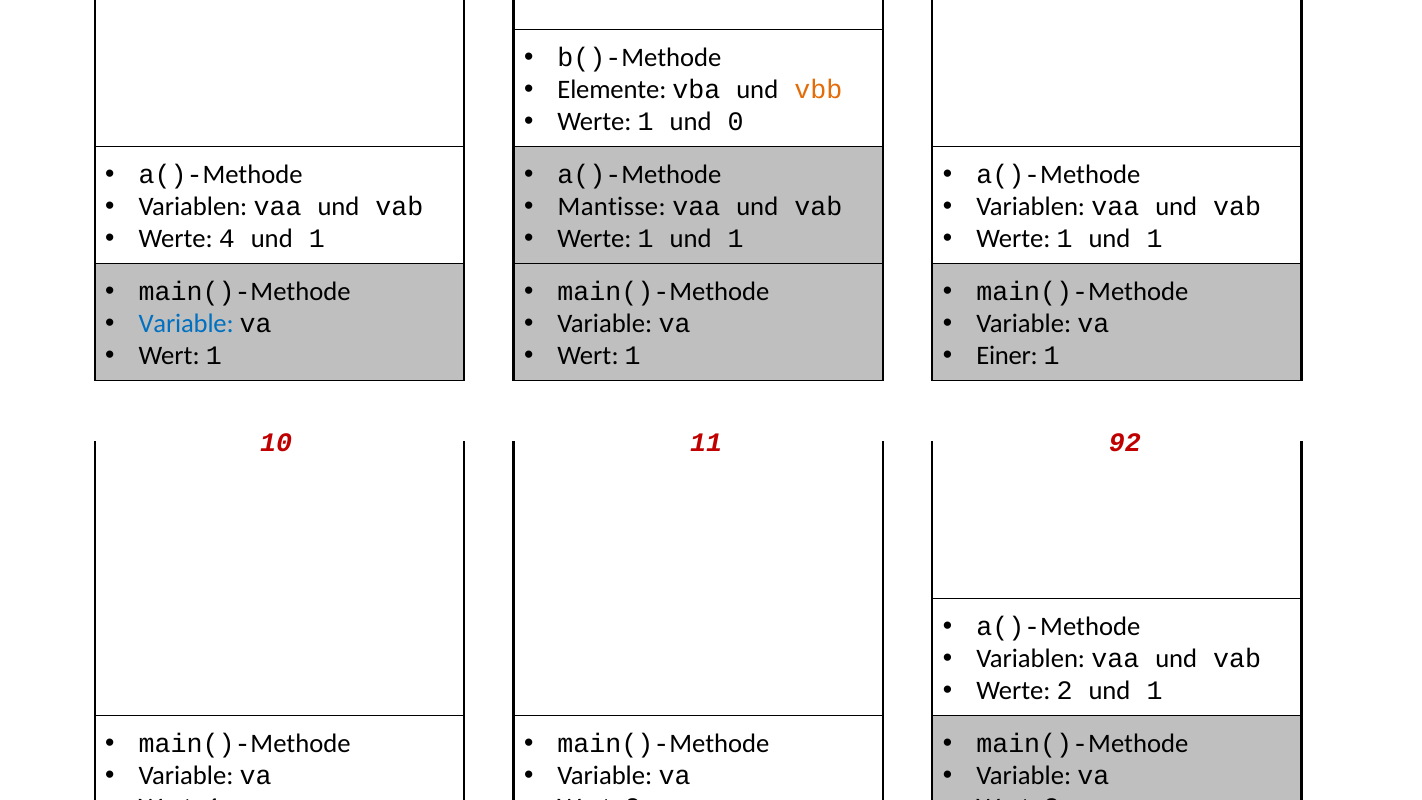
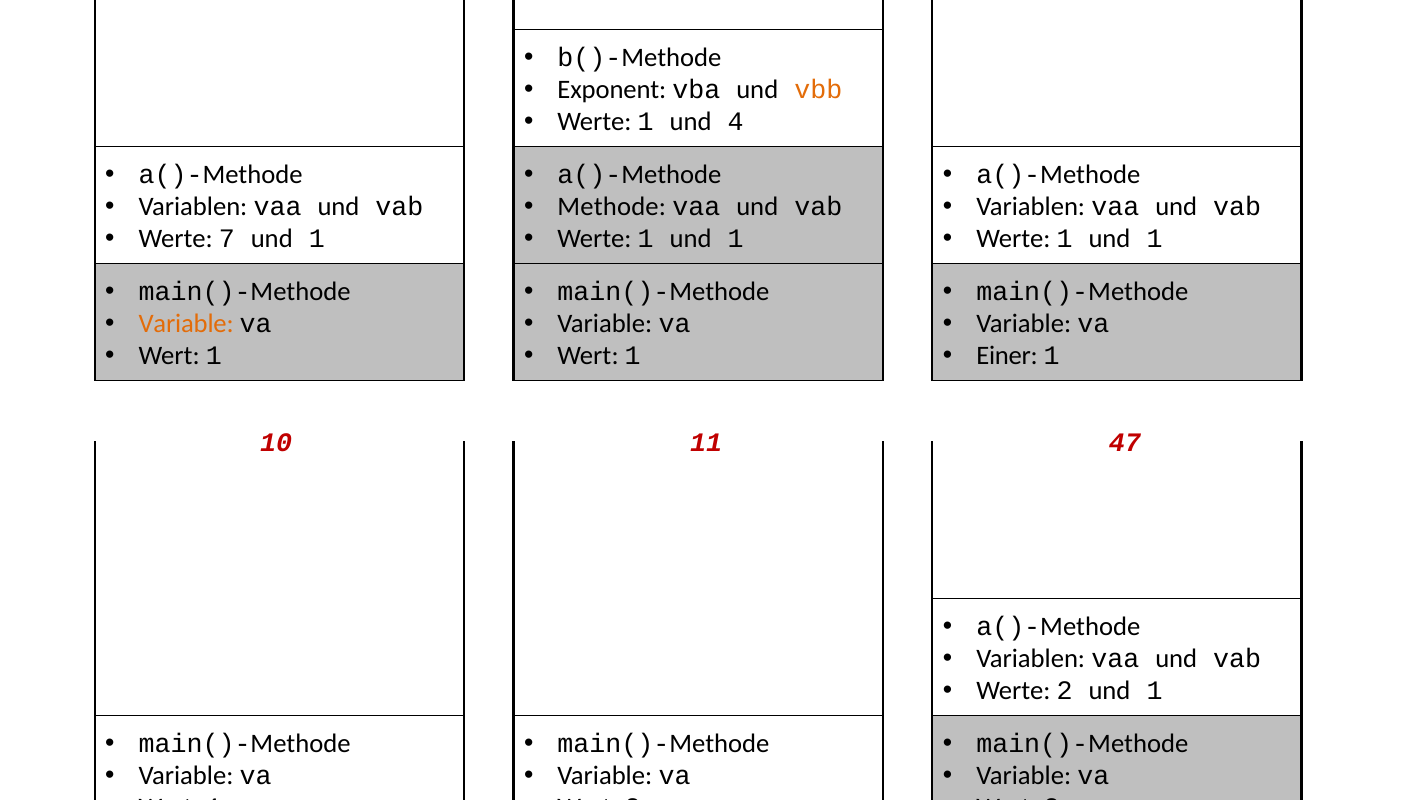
Elemente: Elemente -> Exponent (612, 90)
und 0: 0 -> 4 (736, 122)
Mantisse: Mantisse -> Methode (612, 207)
Werte 4: 4 -> 7 (227, 239)
Variable colour: blue -> orange (186, 324)
92: 92 -> 47 (1125, 442)
